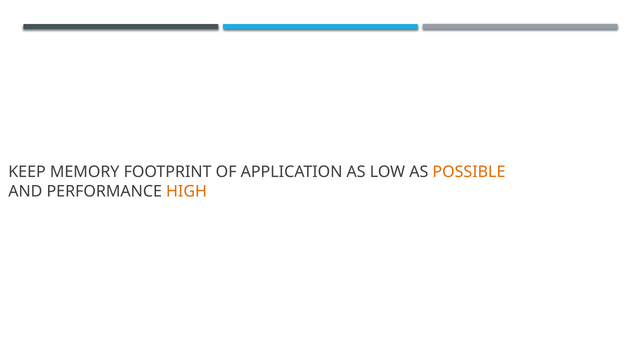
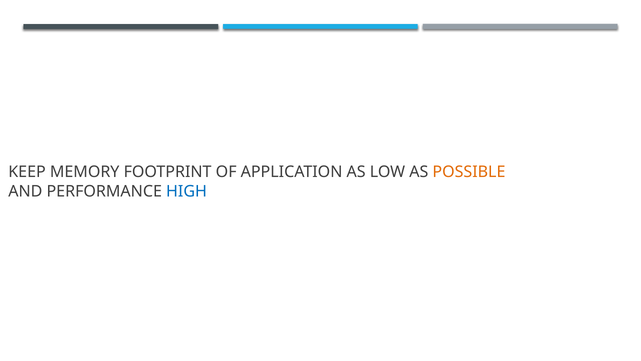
HIGH colour: orange -> blue (187, 191)
